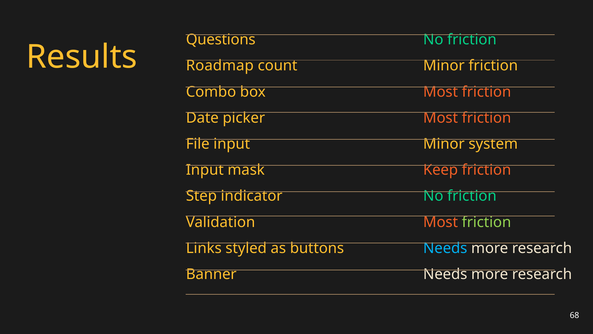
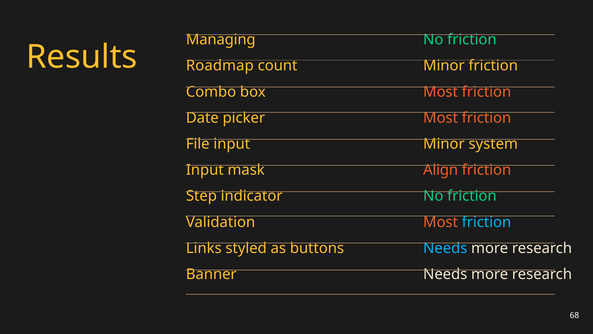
Questions: Questions -> Managing (221, 40)
Keep: Keep -> Align (441, 170)
friction colour: light green -> light blue (486, 222)
